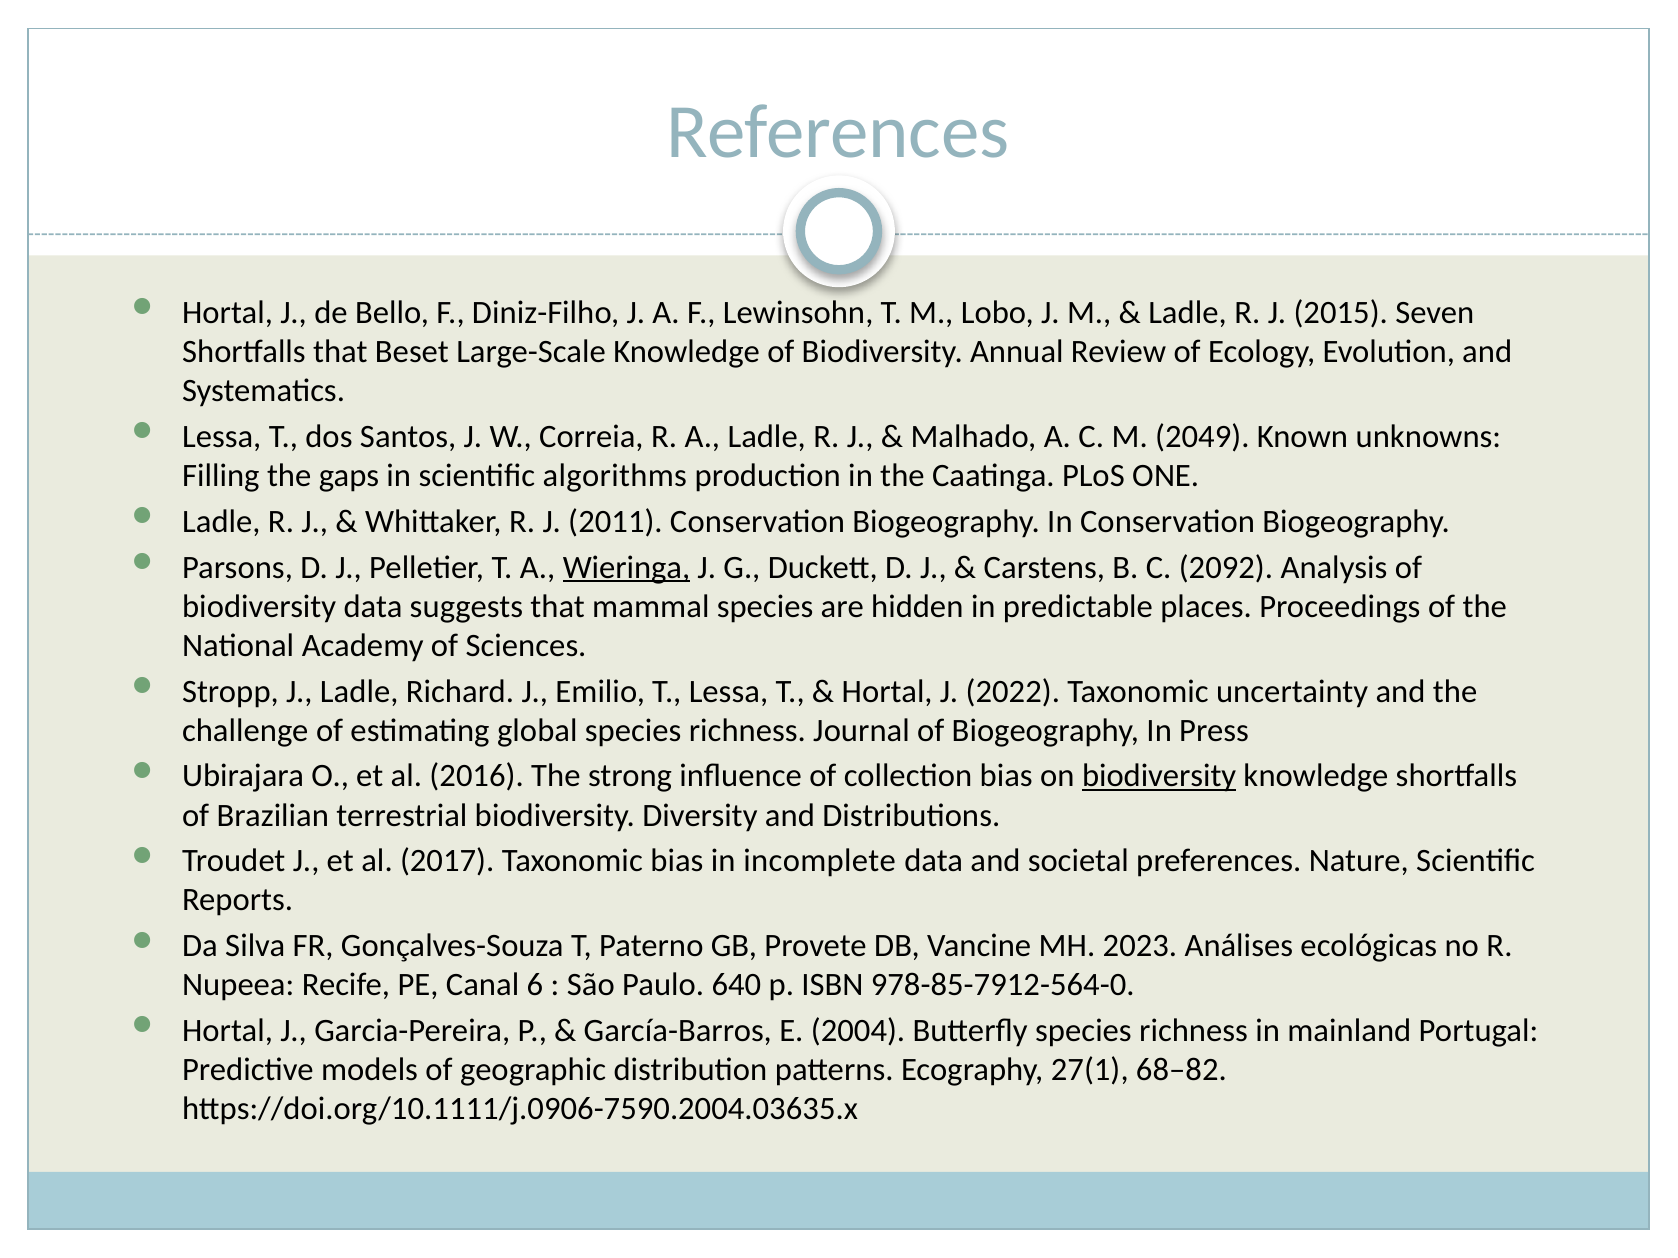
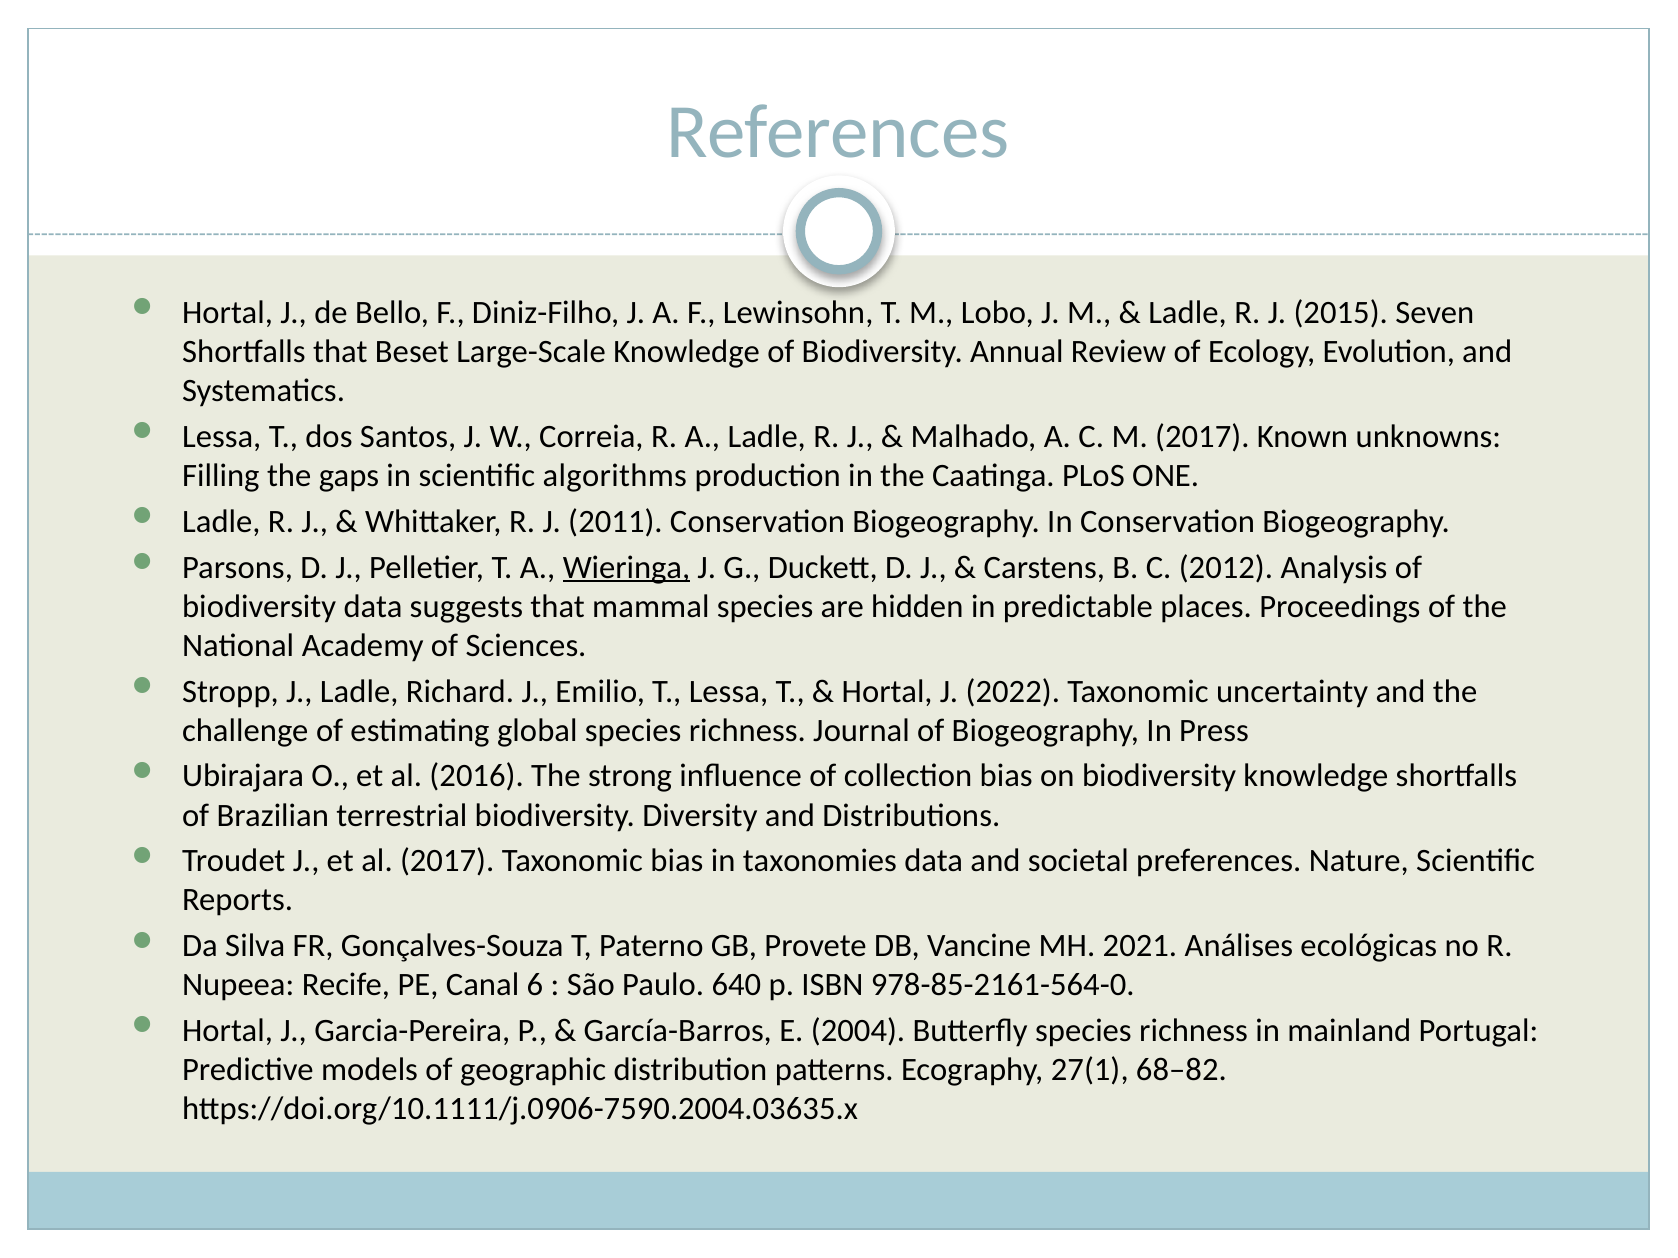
M 2049: 2049 -> 2017 (1202, 437)
2092: 2092 -> 2012 (1226, 568)
biodiversity underline: present -> none (1159, 777)
incomplete: incomplete -> taxonomies (820, 861)
2023: 2023 -> 2021 (1140, 946)
978-85-7912-564-0: 978-85-7912-564-0 -> 978-85-2161-564-0 (1003, 985)
